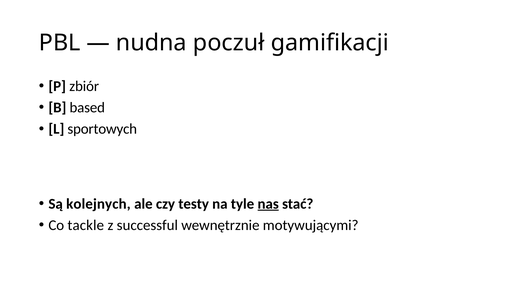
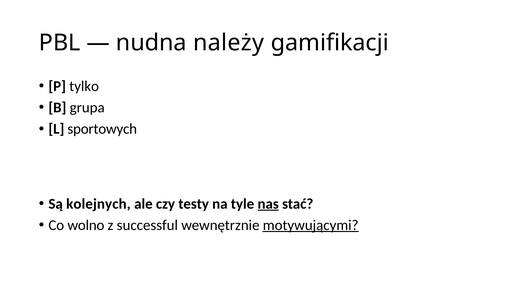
poczuł: poczuł -> należy (229, 43)
zbiór: zbiór -> tylko (84, 86)
based: based -> grupa (87, 108)
tackle: tackle -> wolno (86, 225)
motywującymi underline: none -> present (311, 225)
